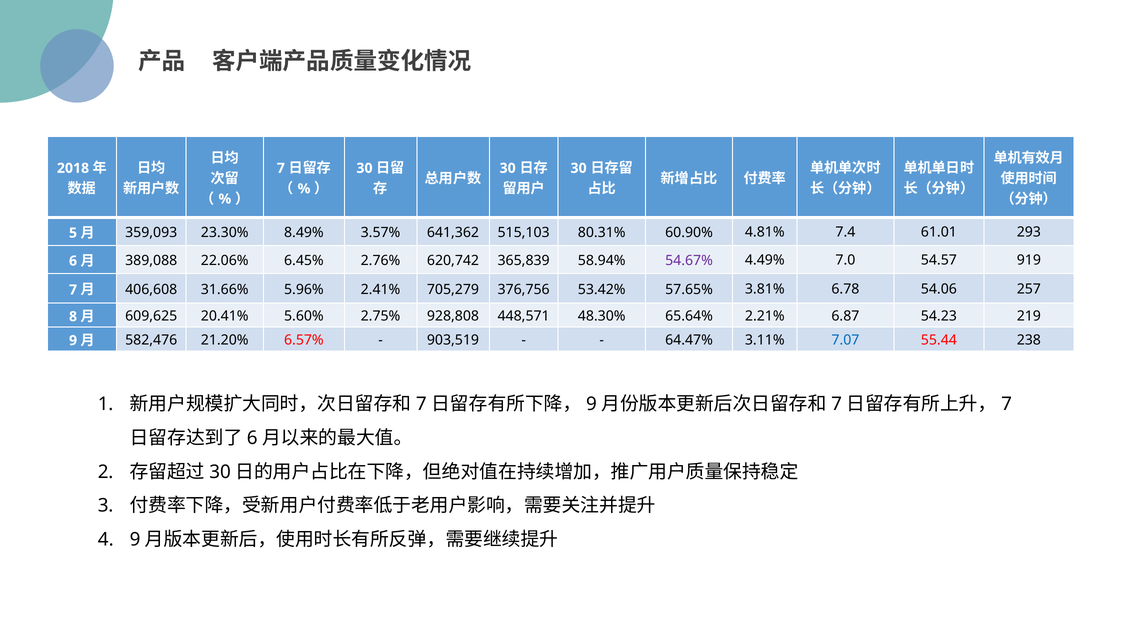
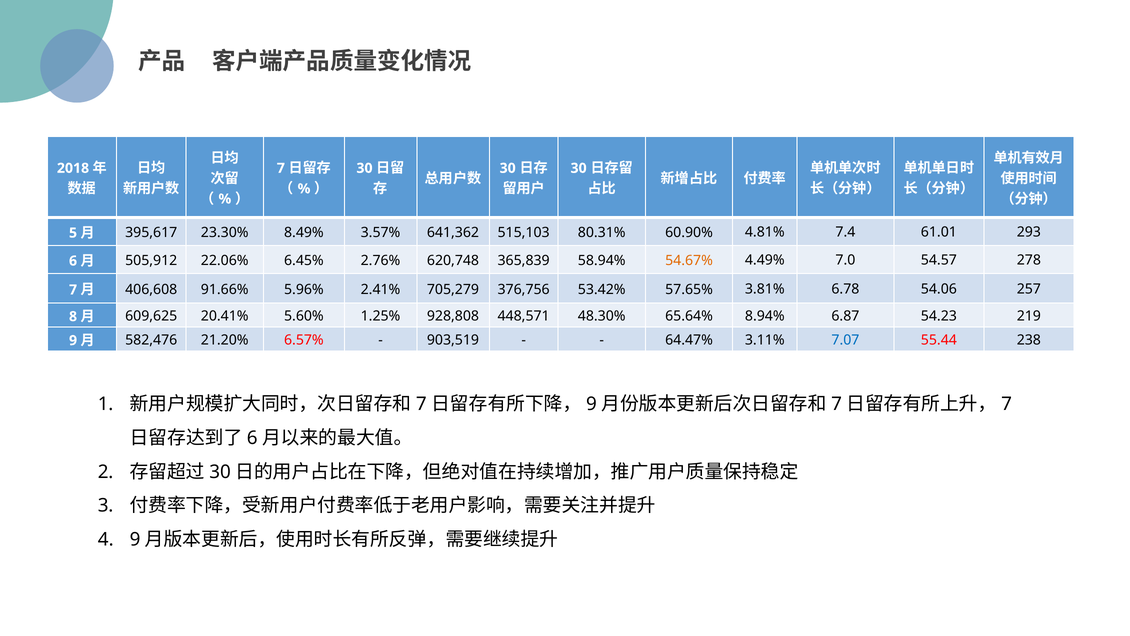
359,093: 359,093 -> 395,617 (151, 232)
389,088: 389,088 -> 505,912 (151, 260)
620,742: 620,742 -> 620,748 (453, 260)
54.67% colour: purple -> orange (689, 260)
919: 919 -> 278 (1029, 260)
31.66%: 31.66% -> 91.66% (225, 289)
2.75%: 2.75% -> 1.25% (381, 316)
2.21%: 2.21% -> 8.94% (765, 316)
